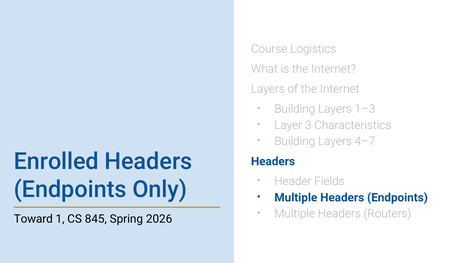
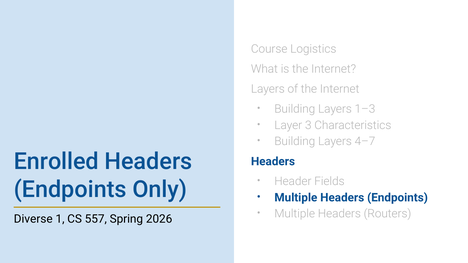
Toward: Toward -> Diverse (33, 219)
845: 845 -> 557 (96, 219)
